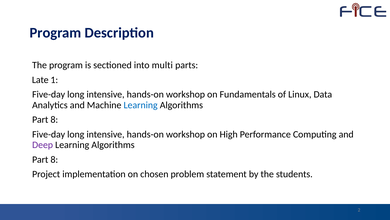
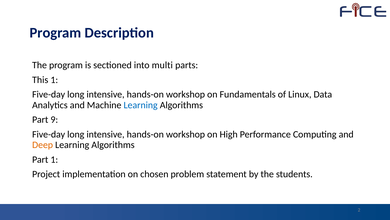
Late: Late -> This (40, 80)
8: 8 -> 9 (54, 119)
Deep colour: purple -> orange (43, 144)
8: 8 -> 1 (54, 159)
